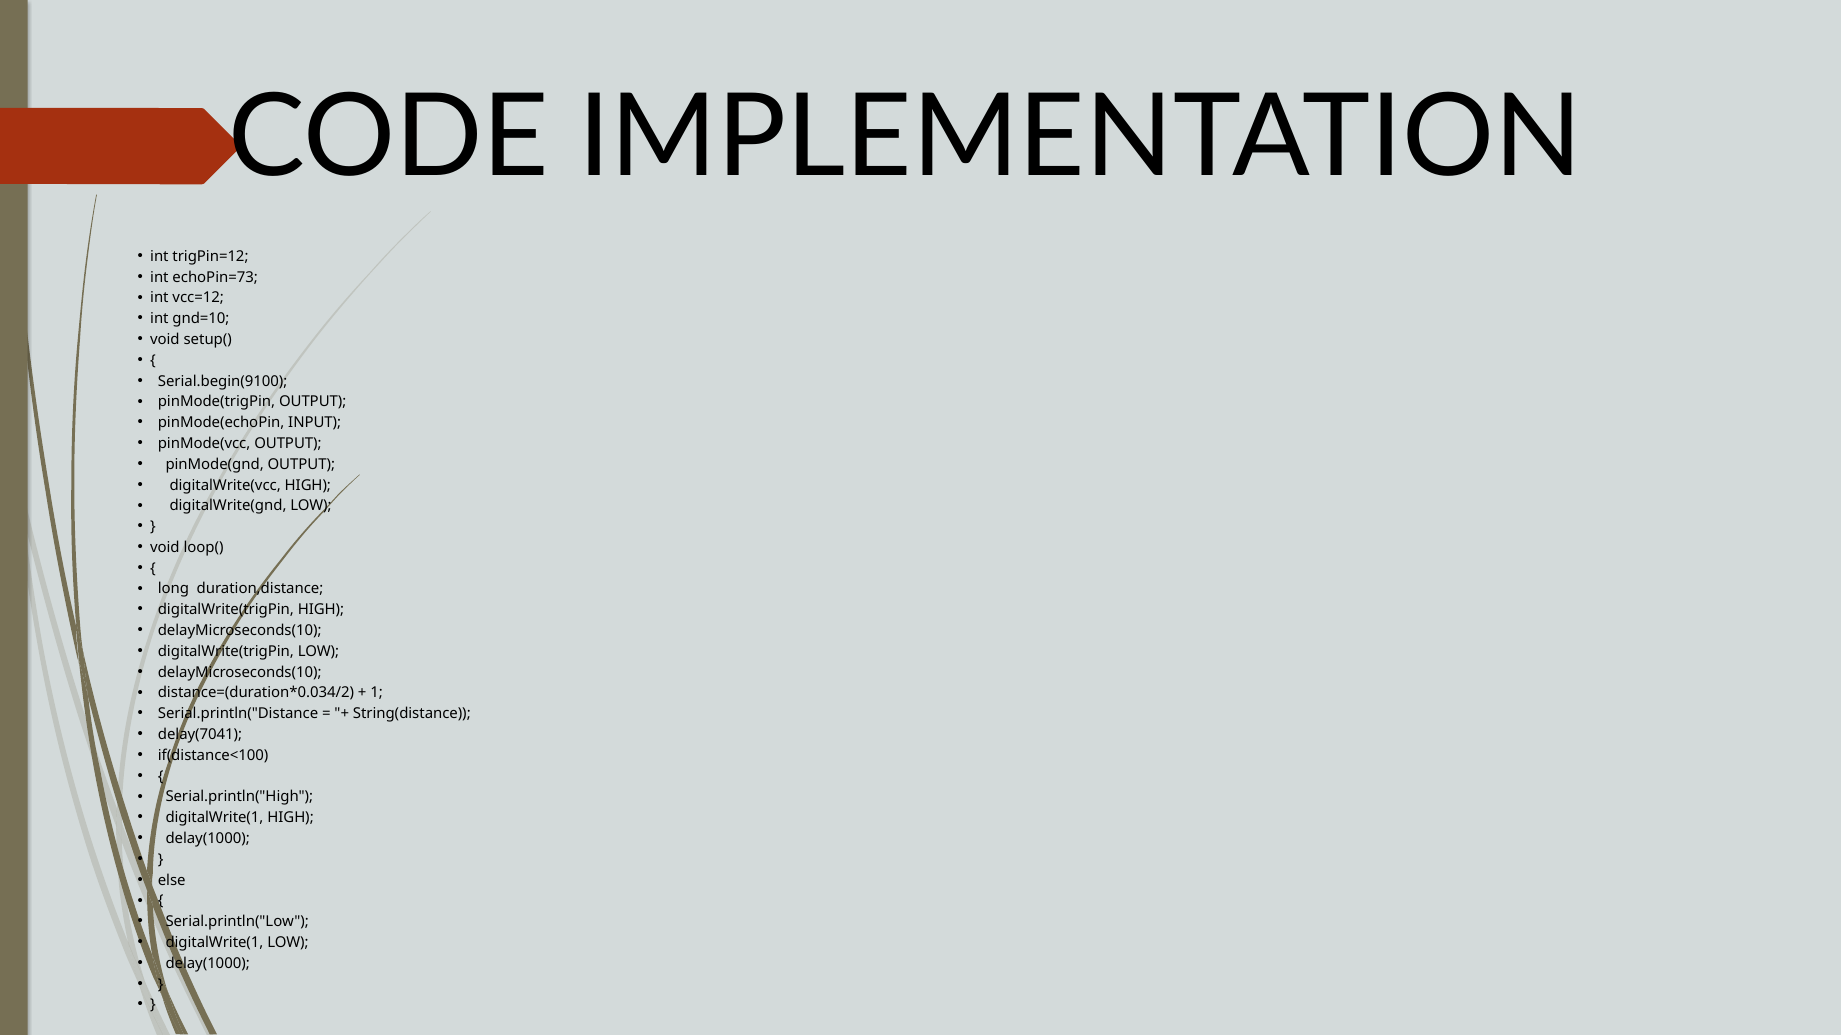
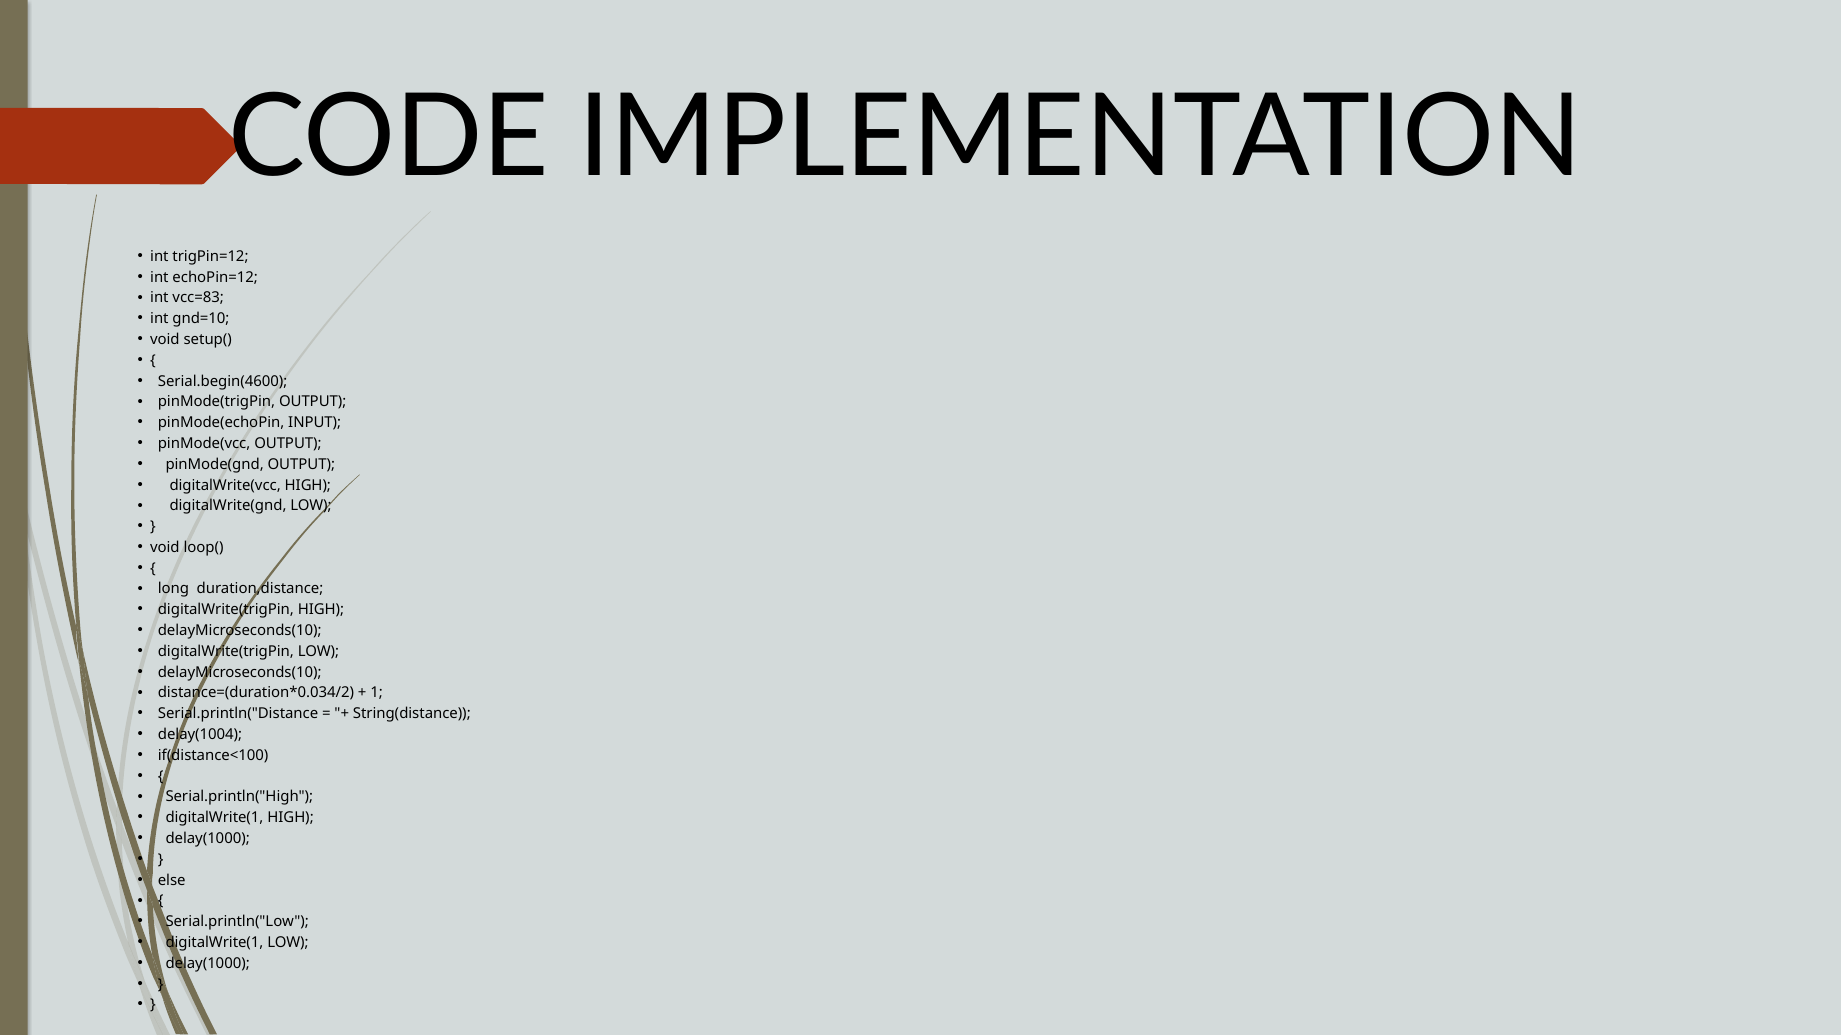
echoPin=73: echoPin=73 -> echoPin=12 (215, 277)
vcc=12: vcc=12 -> vcc=83 (198, 298)
Serial.begin(9100: Serial.begin(9100 -> Serial.begin(4600 (223, 381)
delay(7041: delay(7041 -> delay(1004 (200, 735)
